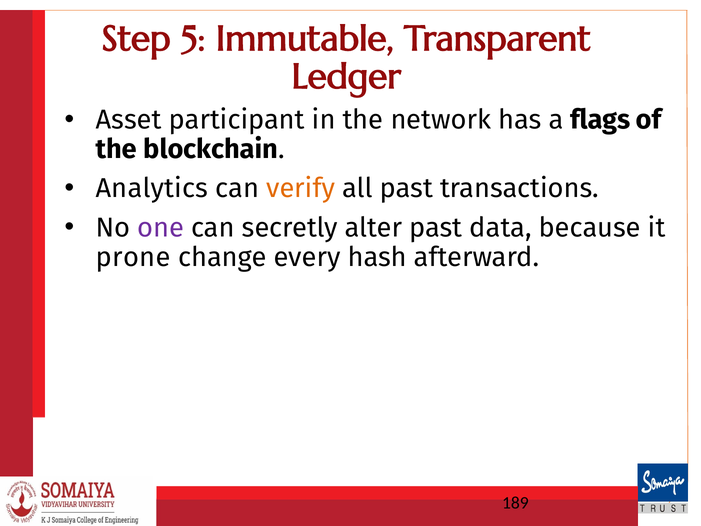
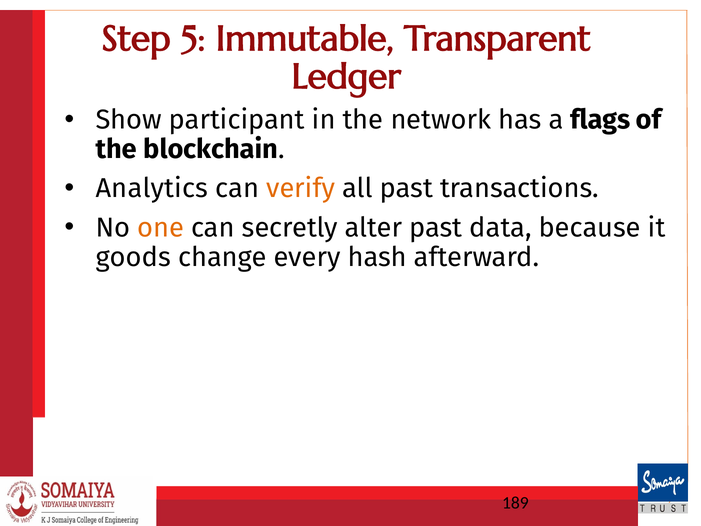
Asset: Asset -> Show (129, 120)
one colour: purple -> orange (161, 227)
prone: prone -> goods (133, 257)
